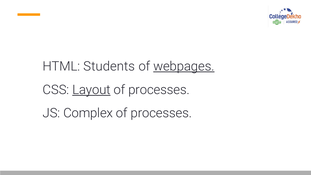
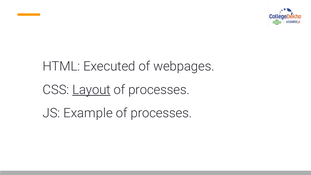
Students: Students -> Executed (109, 66)
webpages underline: present -> none (184, 66)
Complex: Complex -> Example (88, 113)
